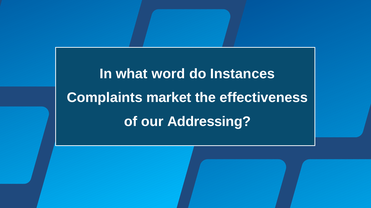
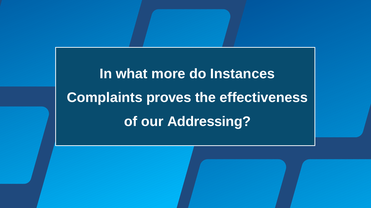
word: word -> more (168, 74)
market: market -> proves (169, 98)
